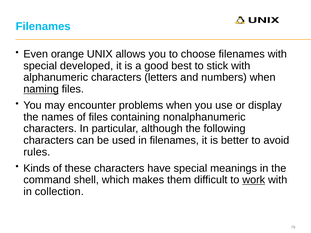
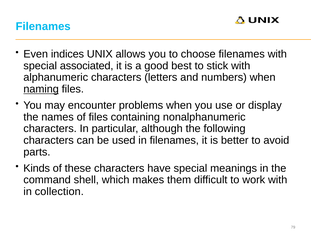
orange: orange -> indices (67, 54)
developed: developed -> associated (87, 66)
rules: rules -> parts (37, 152)
work underline: present -> none (254, 180)
